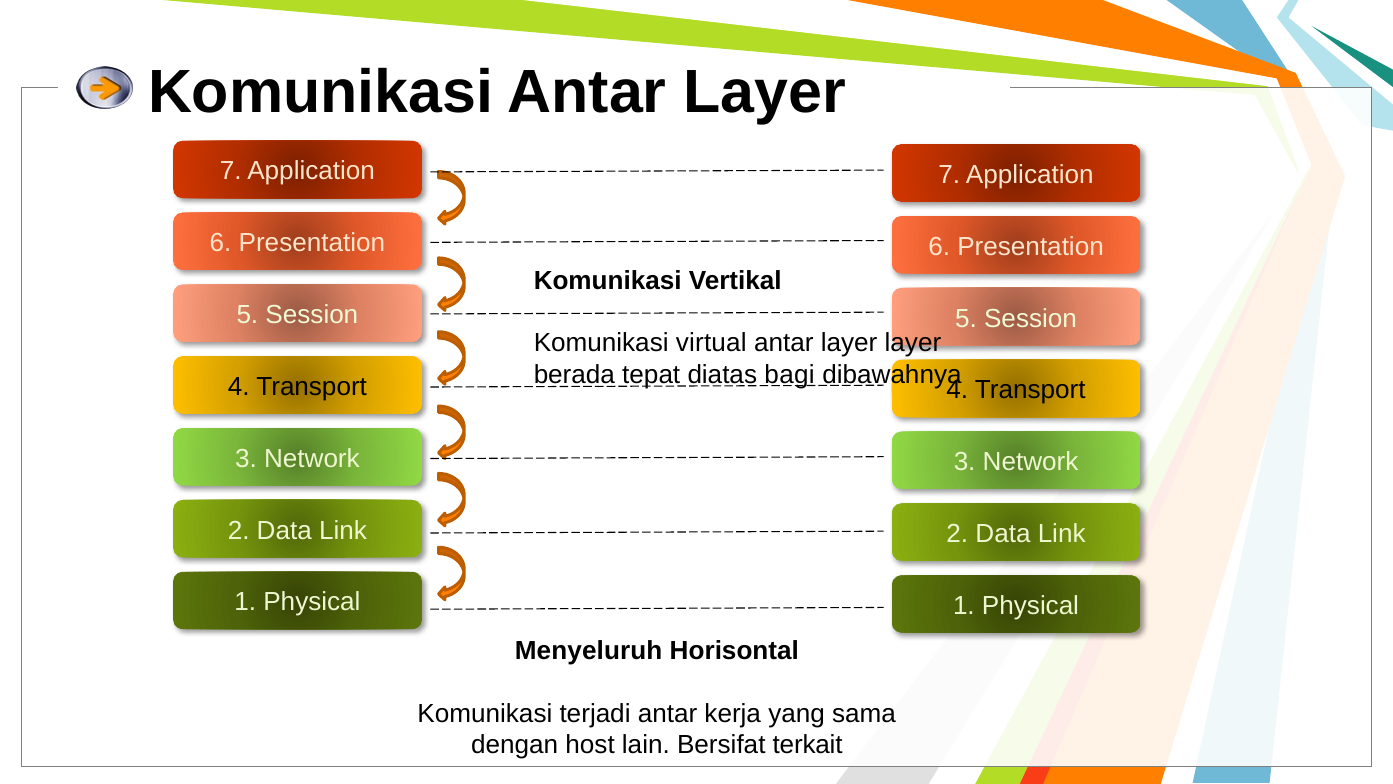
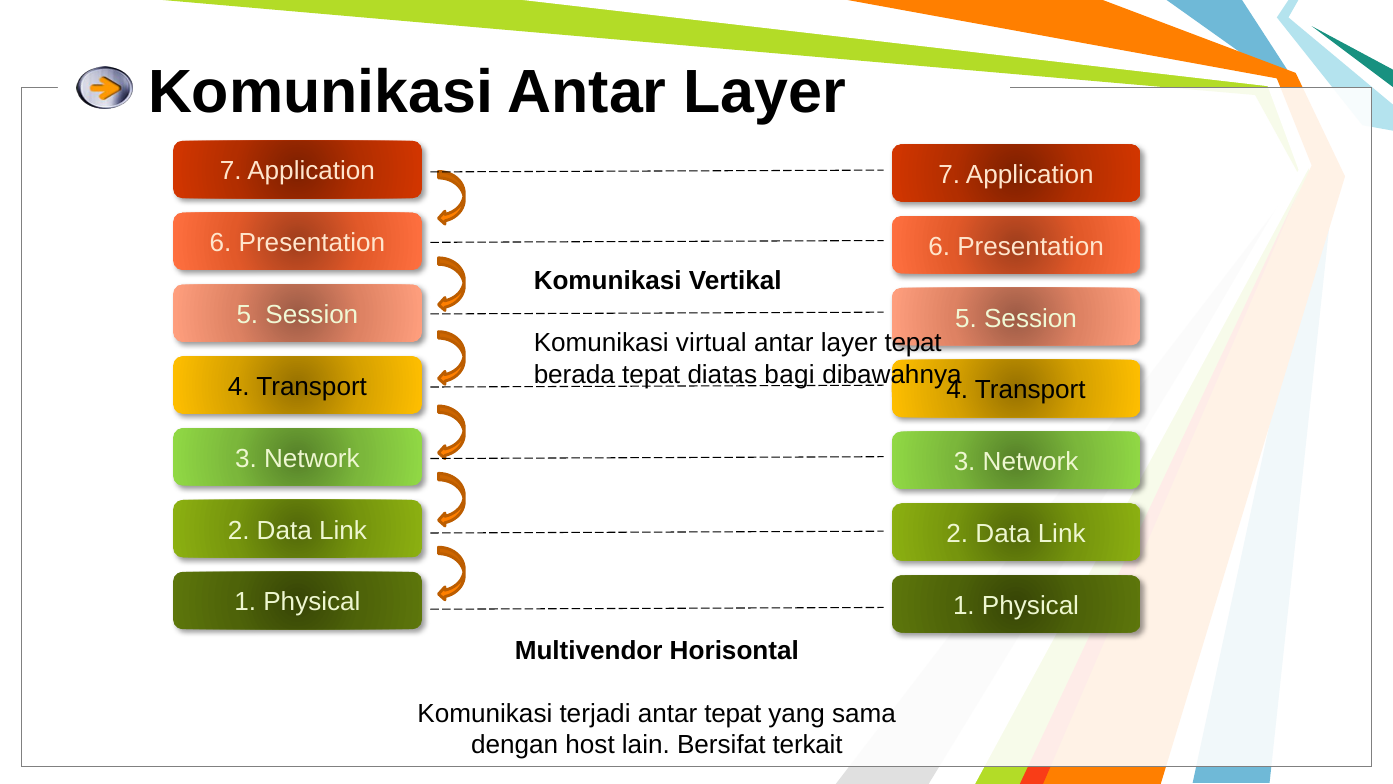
layer layer: layer -> tepat (913, 343)
Menyeluruh: Menyeluruh -> Multivendor (589, 650)
antar kerja: kerja -> tepat (733, 713)
